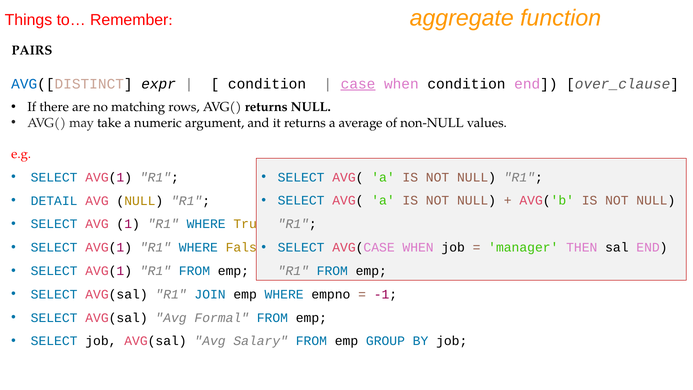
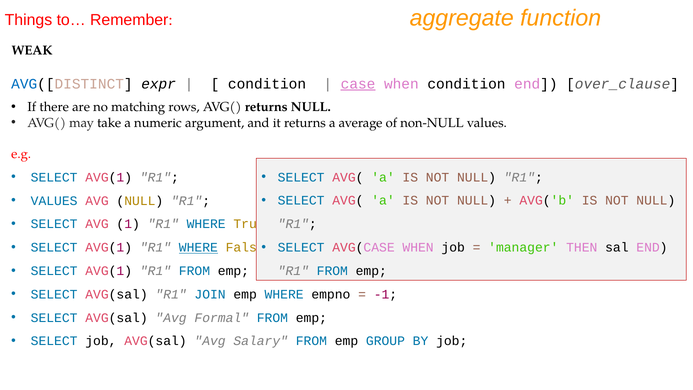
PAIRS: PAIRS -> WEAK (32, 51)
DETAIL: DETAIL -> VALUES (54, 201)
WHERE underline: none -> present (198, 247)
